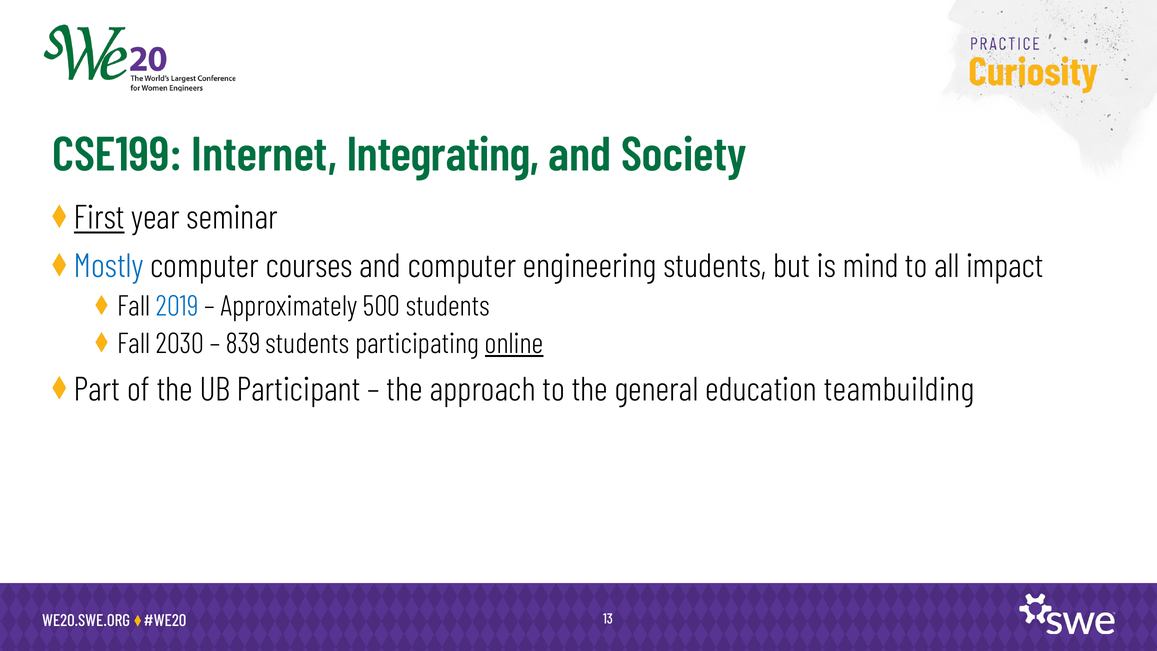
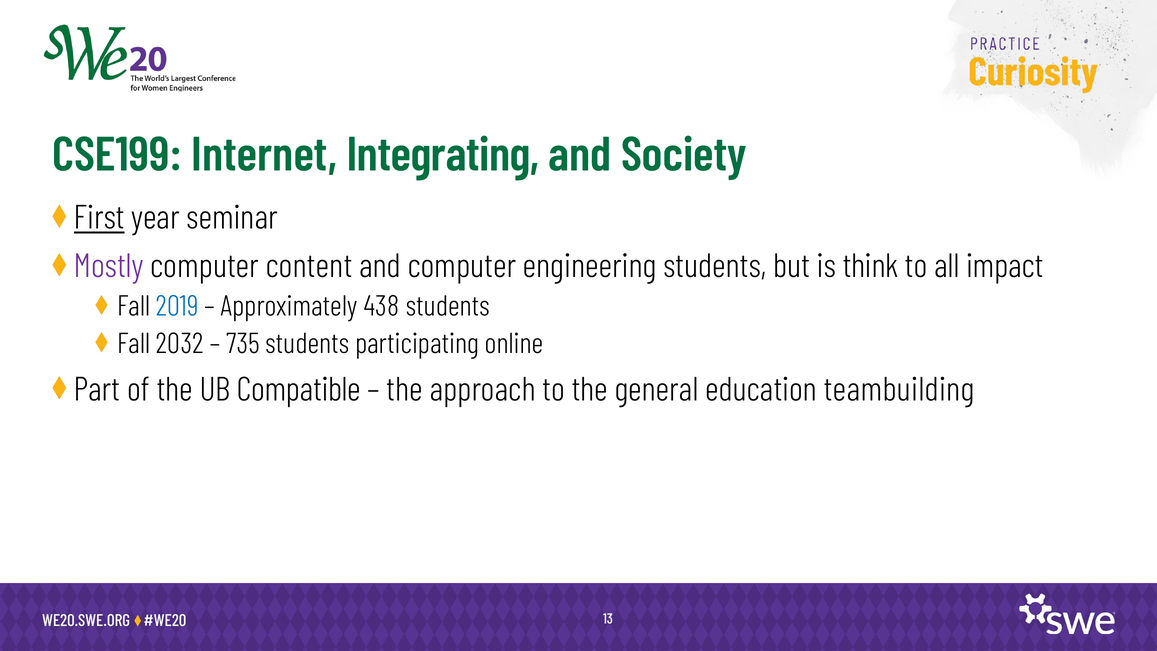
Mostly colour: blue -> purple (109, 266)
courses: courses -> content (309, 266)
mind: mind -> think (871, 266)
500: 500 -> 438 (381, 306)
2030: 2030 -> 2032 (180, 343)
839: 839 -> 735 (243, 343)
online underline: present -> none (514, 343)
Participant: Participant -> Compatible (299, 389)
